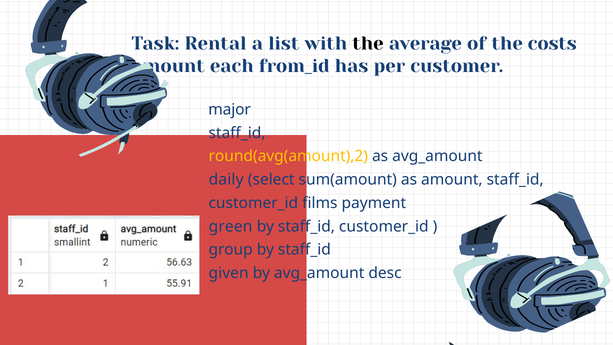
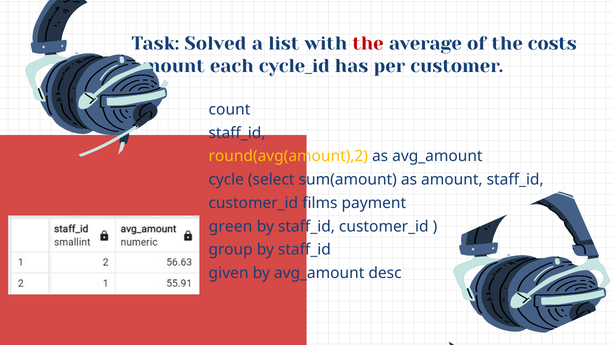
Rental: Rental -> Solved (215, 44)
the colour: black -> red (368, 44)
from_id: from_id -> cycle_id (294, 66)
major: major -> count (229, 110)
daily: daily -> cycle (226, 180)
